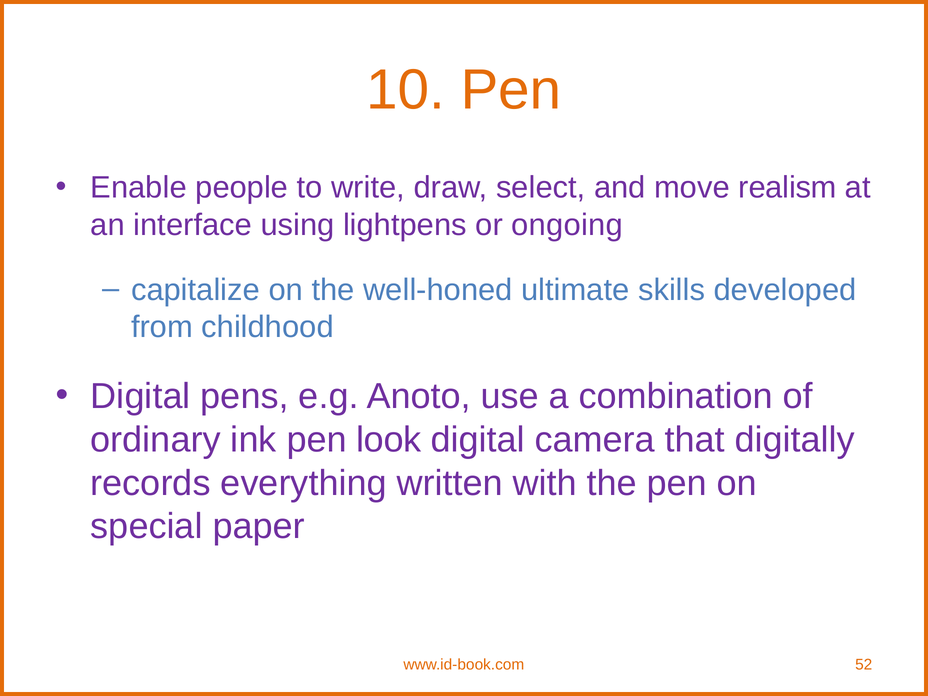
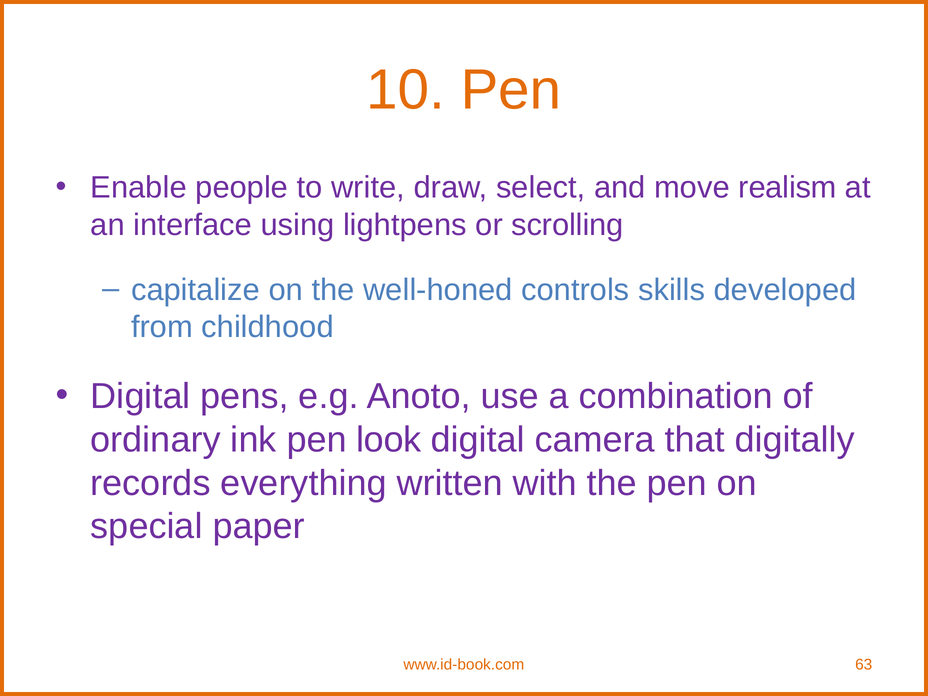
ongoing: ongoing -> scrolling (567, 225)
ultimate: ultimate -> controls (575, 290)
52: 52 -> 63 (864, 665)
